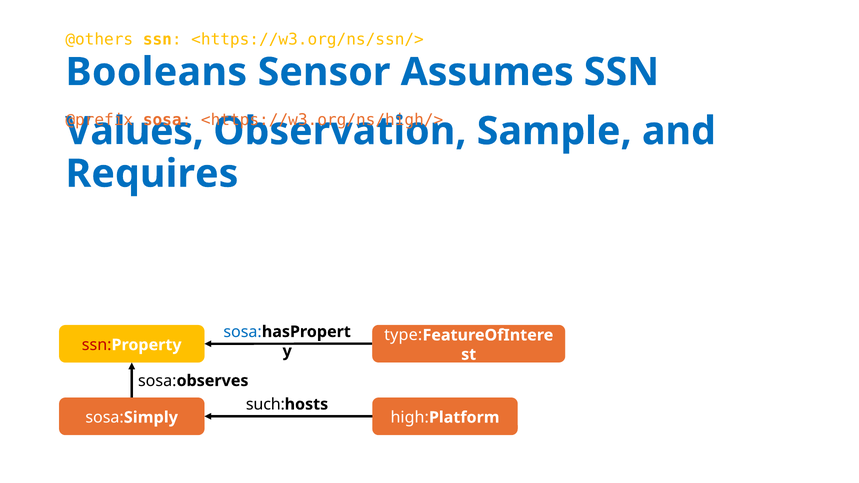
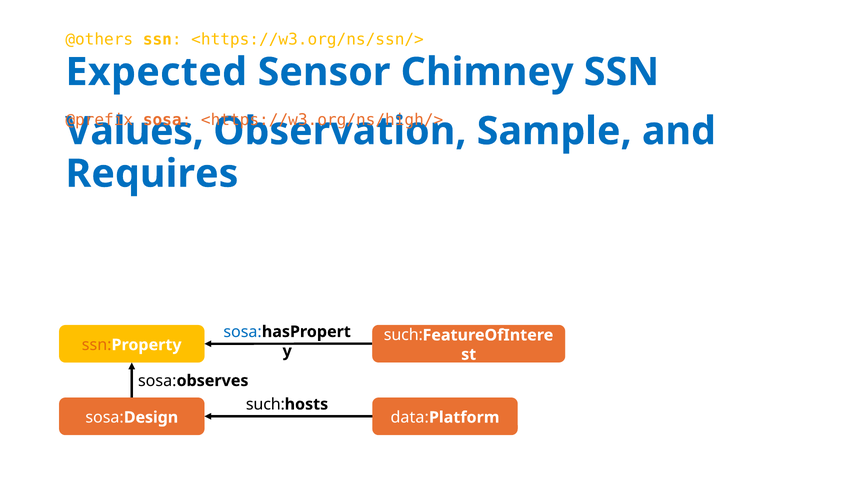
Booleans: Booleans -> Expected (156, 72)
Assumes: Assumes -> Chimney (487, 72)
type: type -> such (403, 335)
ssn colour: red -> orange (97, 345)
Simply: Simply -> Design (151, 418)
high: high -> data (410, 418)
